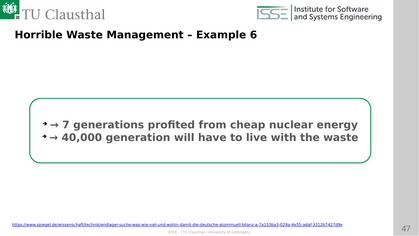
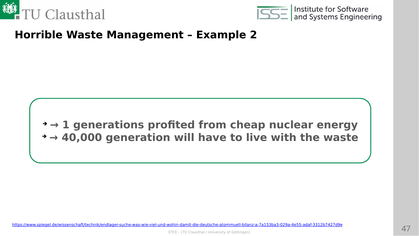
6: 6 -> 2 (254, 35)
7: 7 -> 1 (66, 125)
